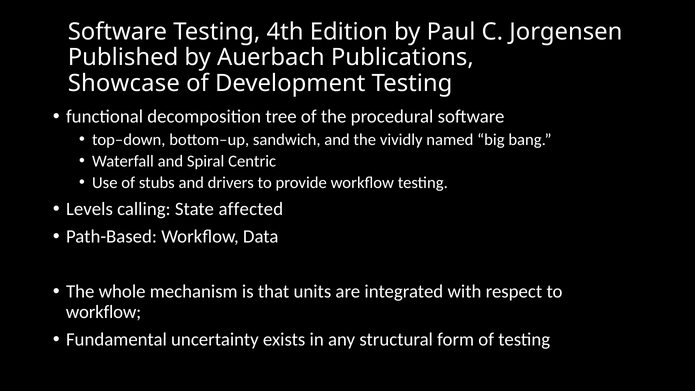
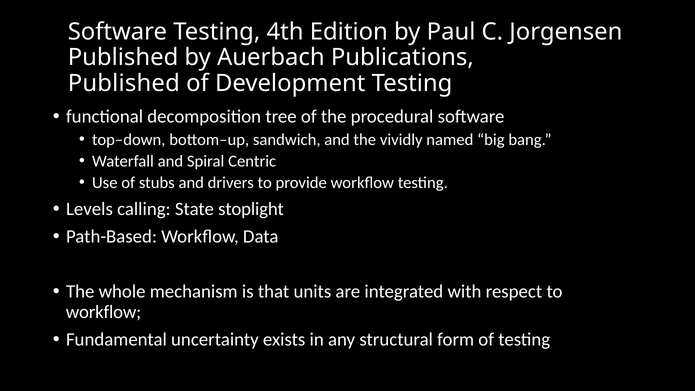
Showcase: Showcase -> Published (124, 83)
affected: affected -> stoplight (251, 209)
